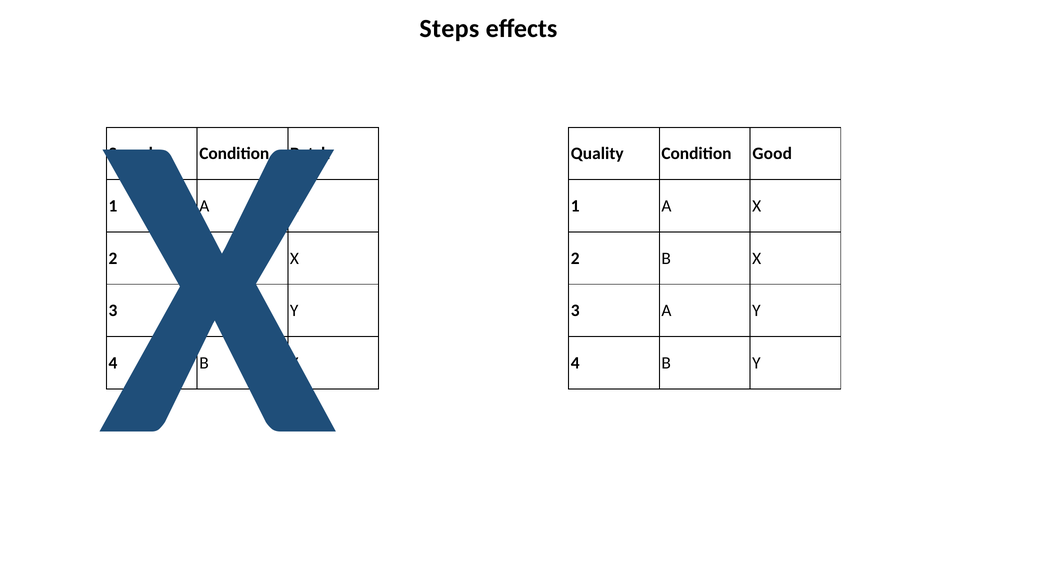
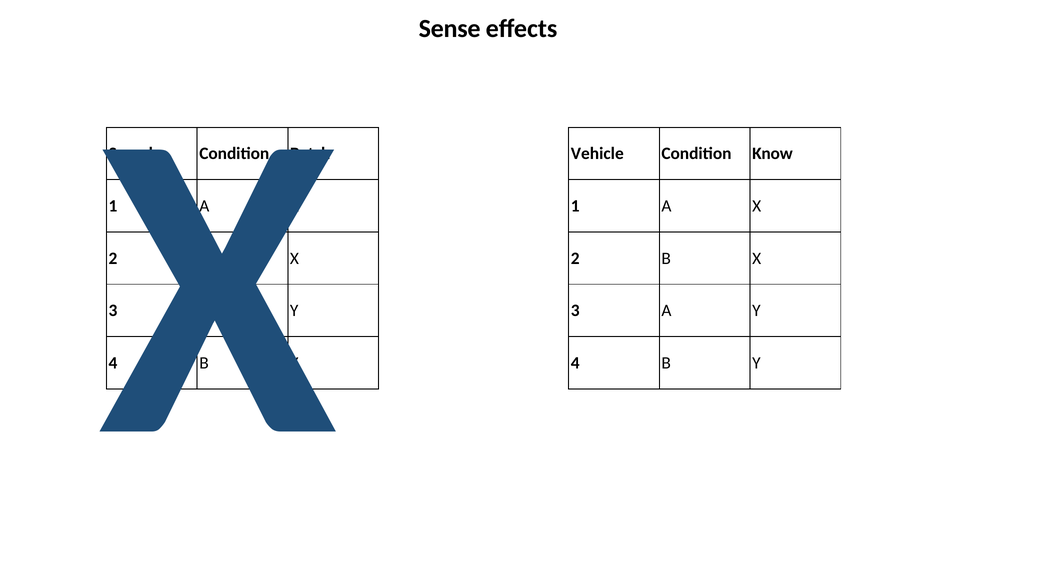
Steps: Steps -> Sense (450, 29)
Quality: Quality -> Vehicle (597, 154)
Good: Good -> Know (772, 154)
